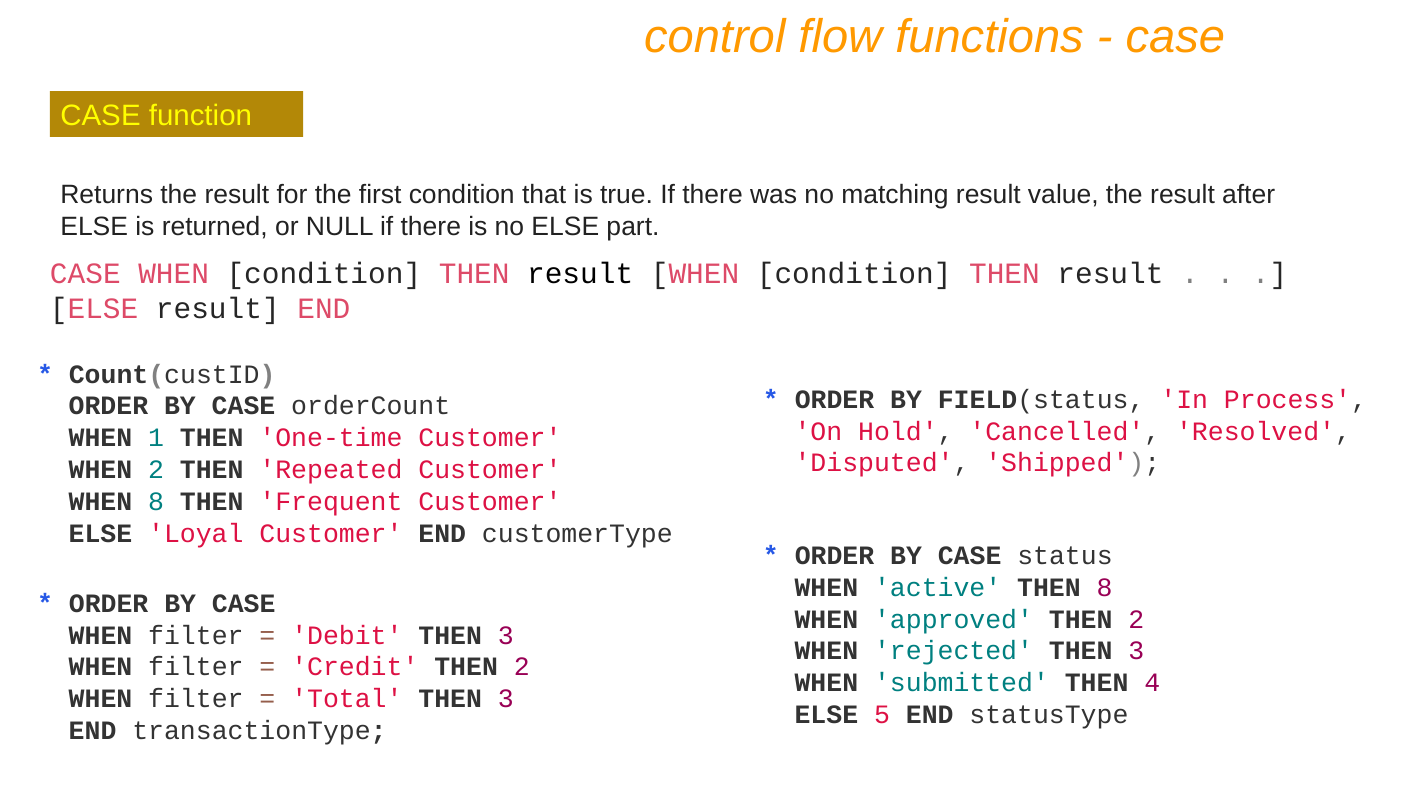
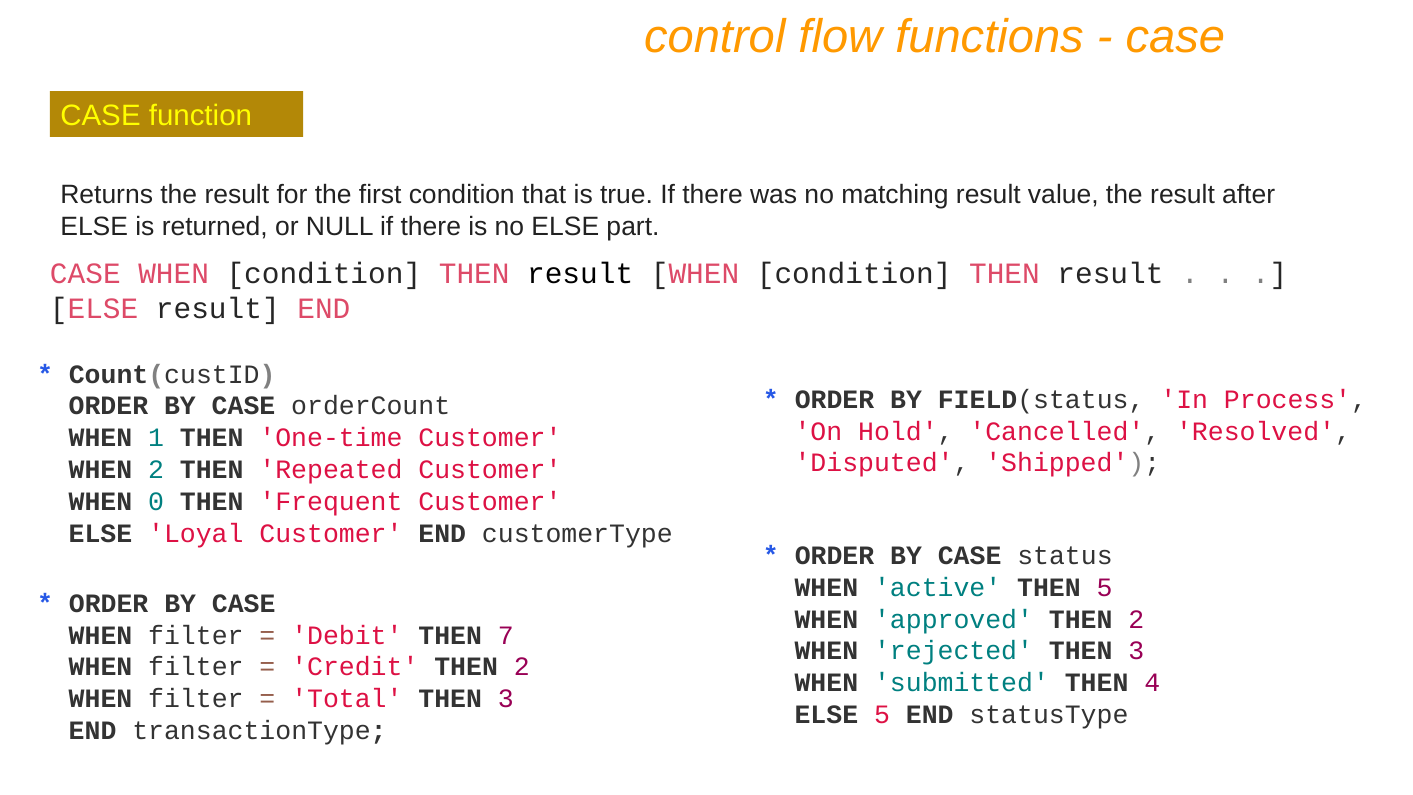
WHEN 8: 8 -> 0 (156, 502)
THEN 8: 8 -> 5 (1105, 587)
Debit THEN 3: 3 -> 7 (506, 635)
